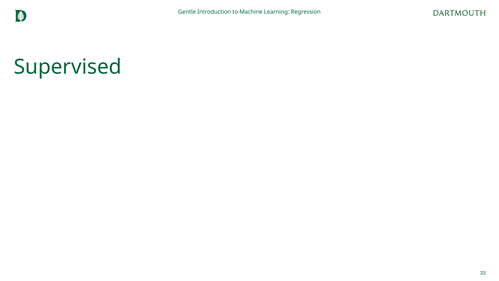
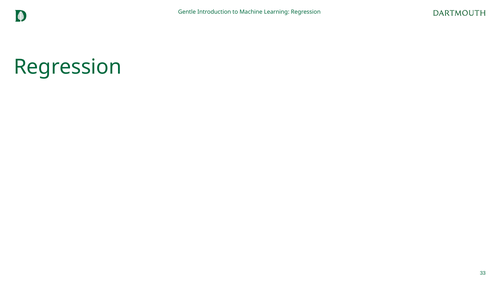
Supervised: Supervised -> Regression (68, 67)
